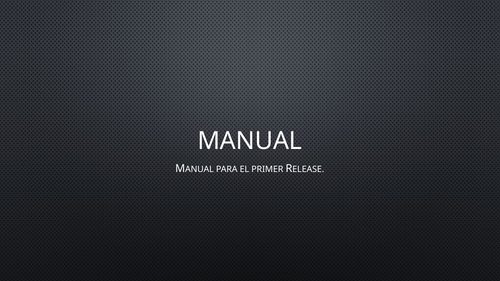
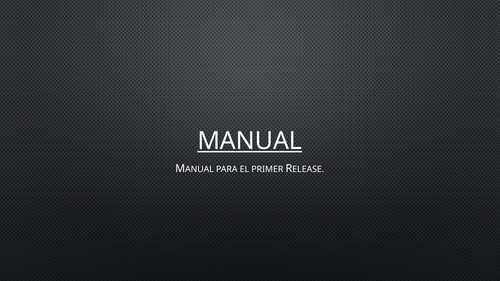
MANUAL underline: none -> present (250, 141)
